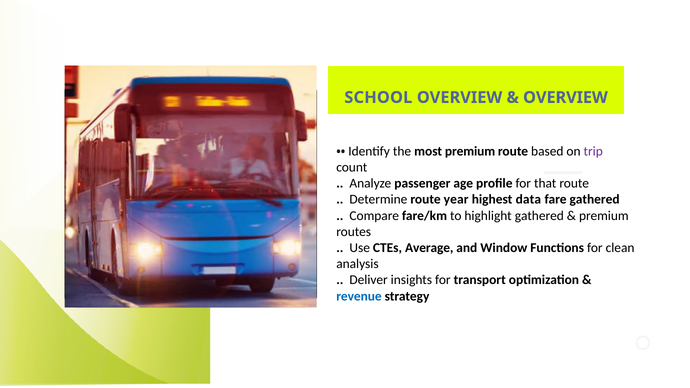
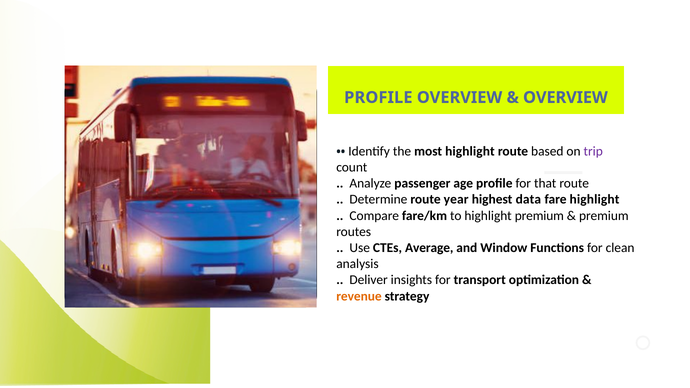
SCHOOL: SCHOOL -> PROFILE (378, 98)
most premium: premium -> highlight (470, 151)
fare gathered: gathered -> highlight (595, 200)
highlight gathered: gathered -> premium (539, 216)
revenue colour: blue -> orange (359, 296)
